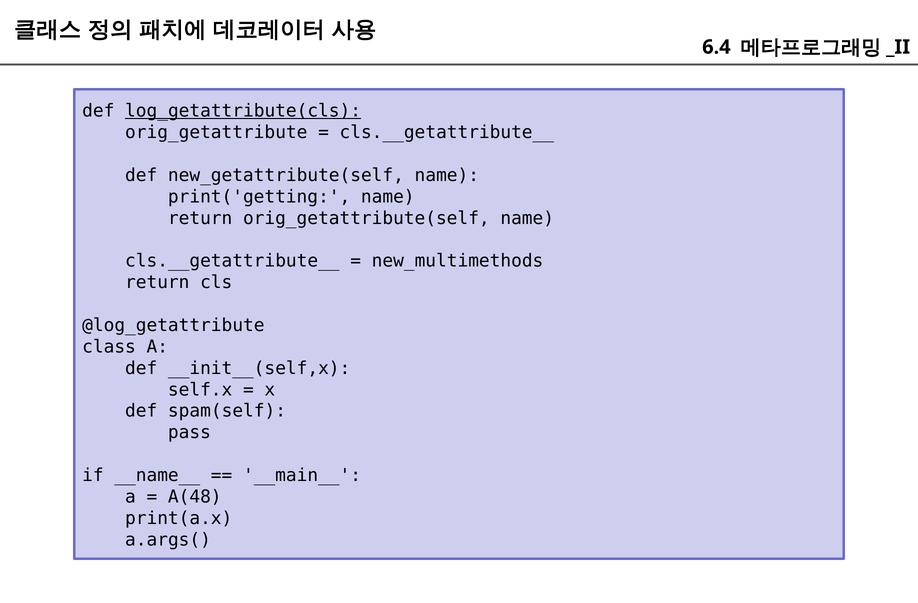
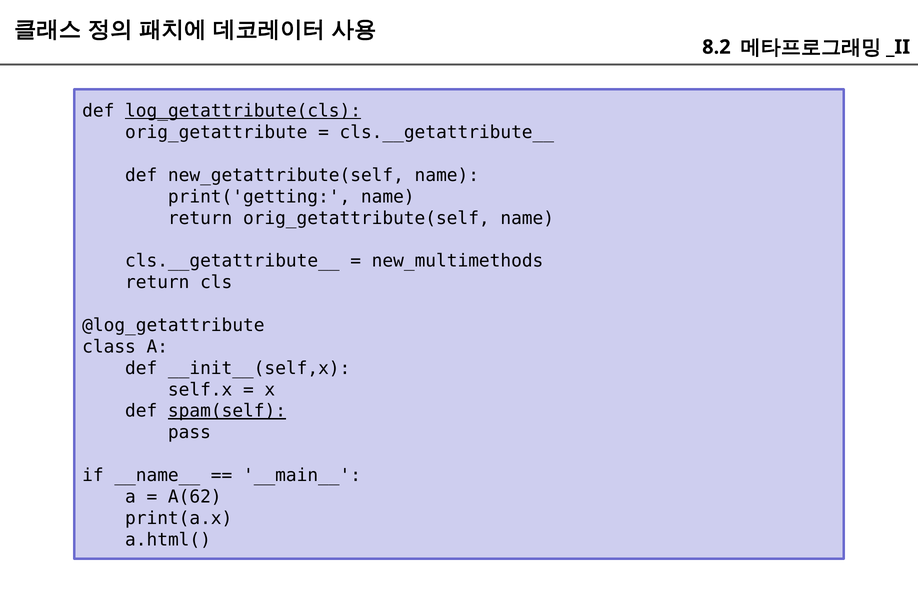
6.4: 6.4 -> 8.2 (716, 47)
spam(self underline: none -> present (227, 411)
A(48: A(48 -> A(62 (195, 497)
a.args(: a.args( -> a.html( (168, 540)
